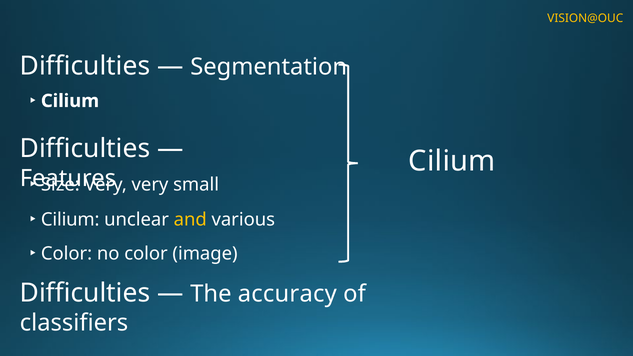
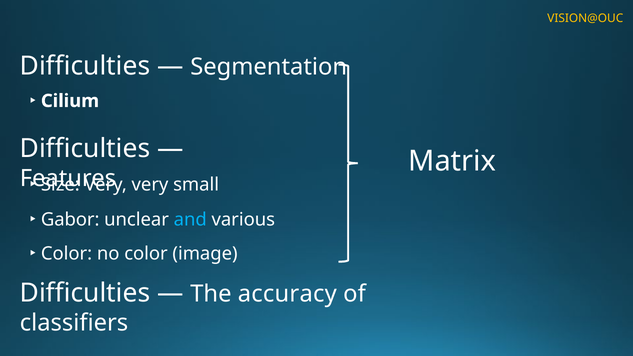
Cilium: Cilium -> Matrix (452, 161)
Cilium: Cilium -> Gabor (70, 220)
and colour: yellow -> light blue (190, 220)
